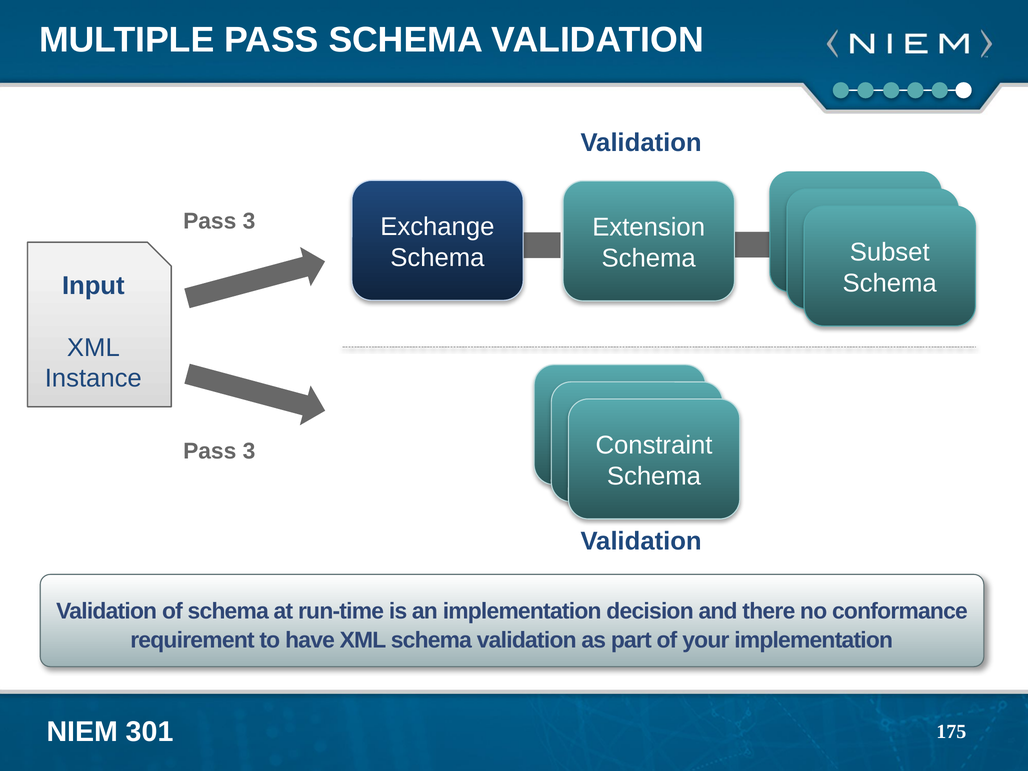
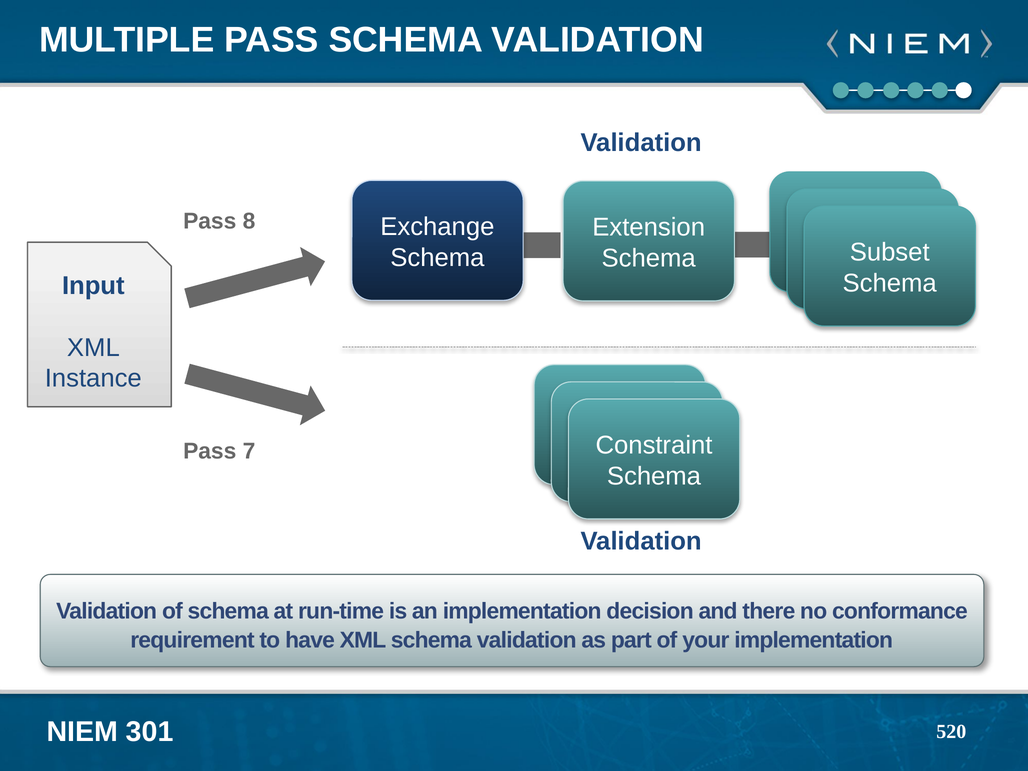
3: 3 -> 8 (249, 221)
3: 3 -> 7 (249, 451)
175: 175 -> 520 (951, 732)
